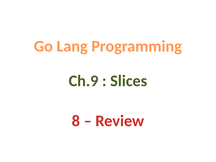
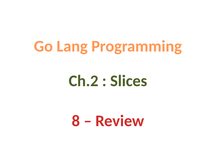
Ch.9: Ch.9 -> Ch.2 (84, 81)
